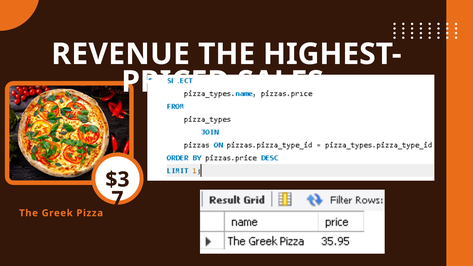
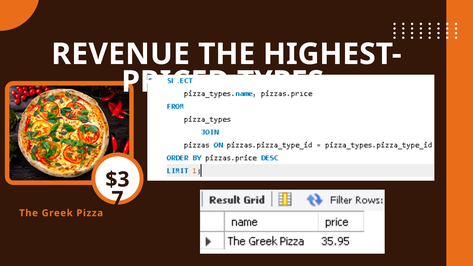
SALES: SALES -> TYPES (284, 82)
